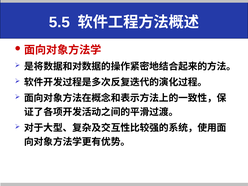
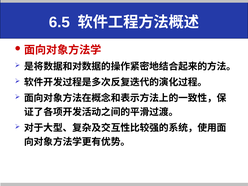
5.5: 5.5 -> 6.5 (59, 22)
